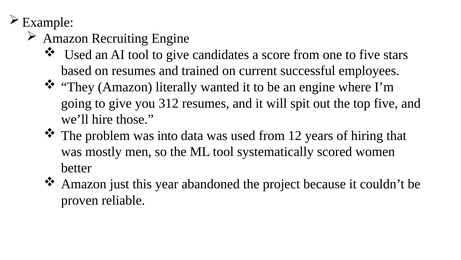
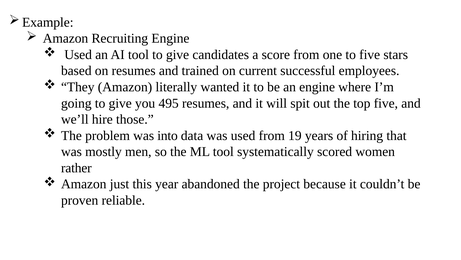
312: 312 -> 495 (169, 103)
12: 12 -> 19 (295, 135)
better: better -> rather (76, 168)
